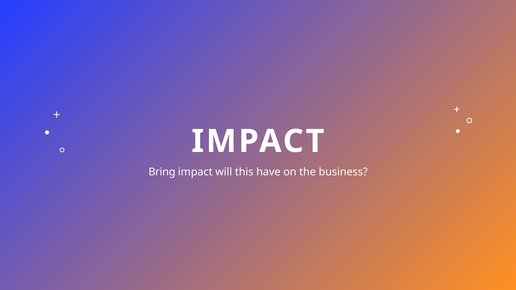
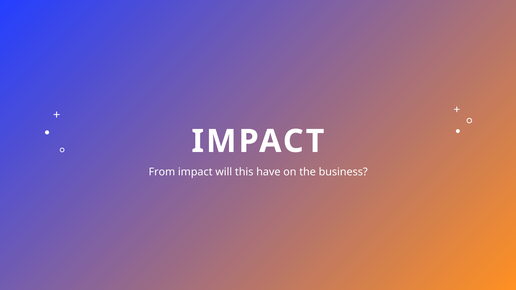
Bring: Bring -> From (162, 172)
